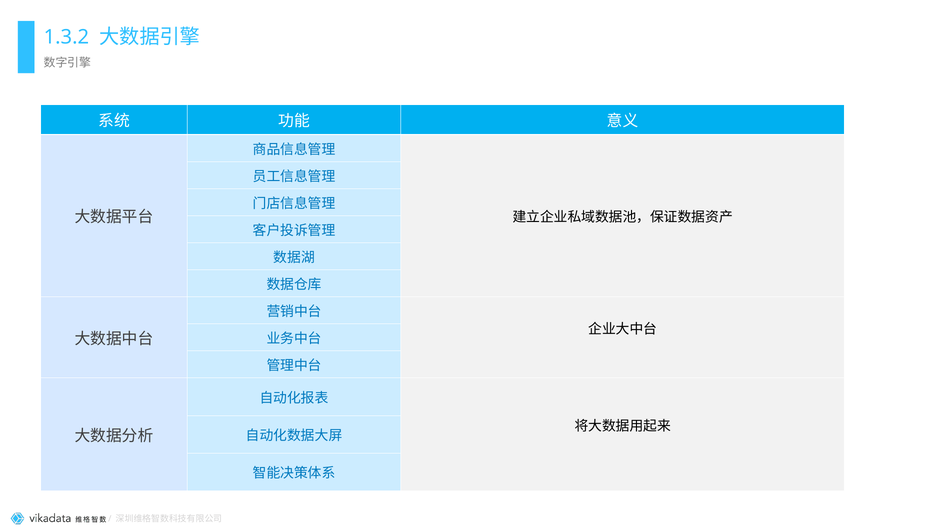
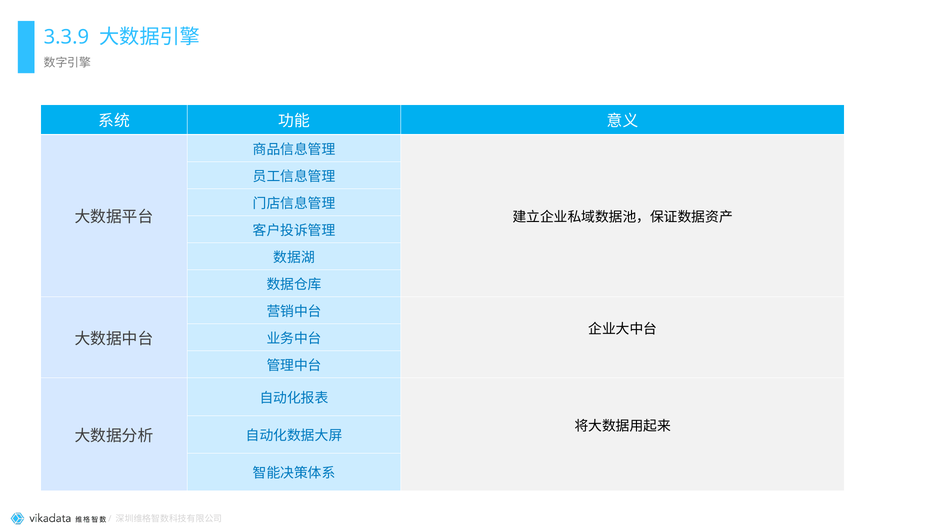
1.3.2: 1.3.2 -> 3.3.9 (66, 37)
